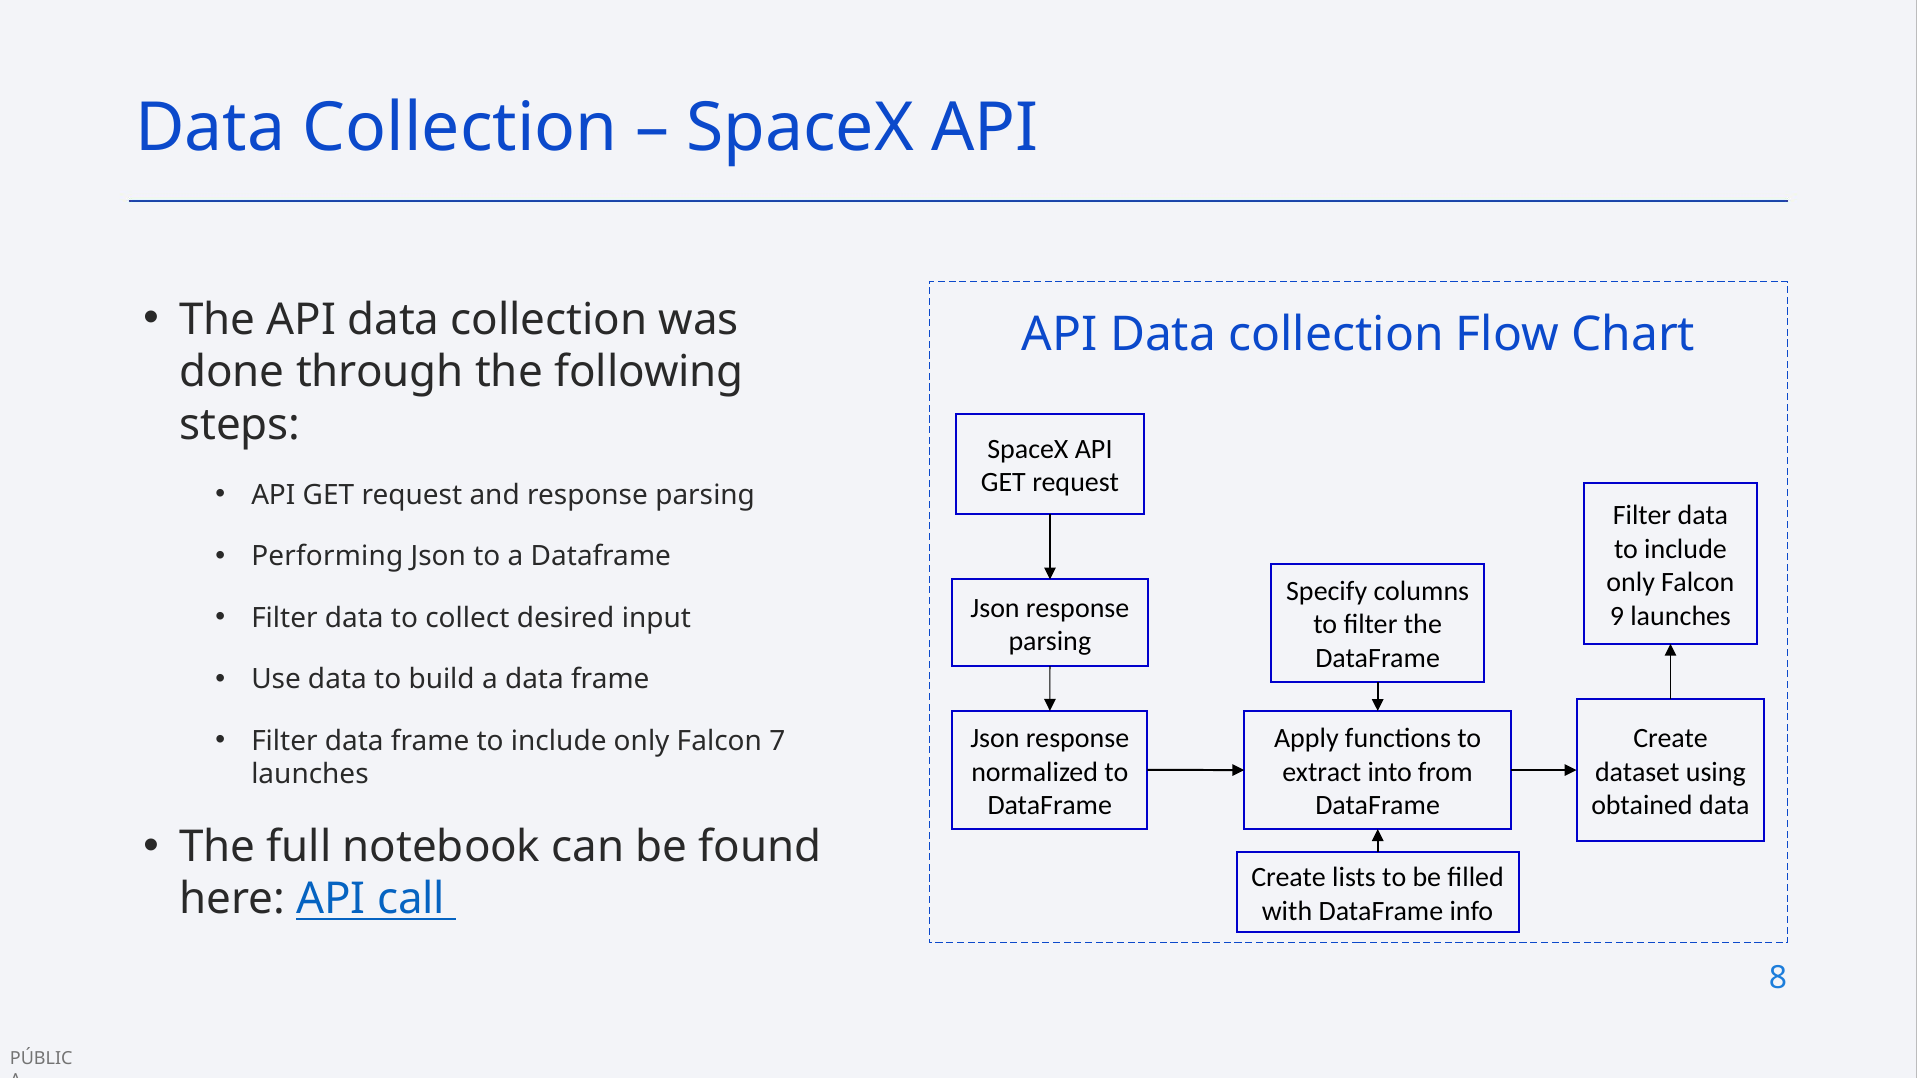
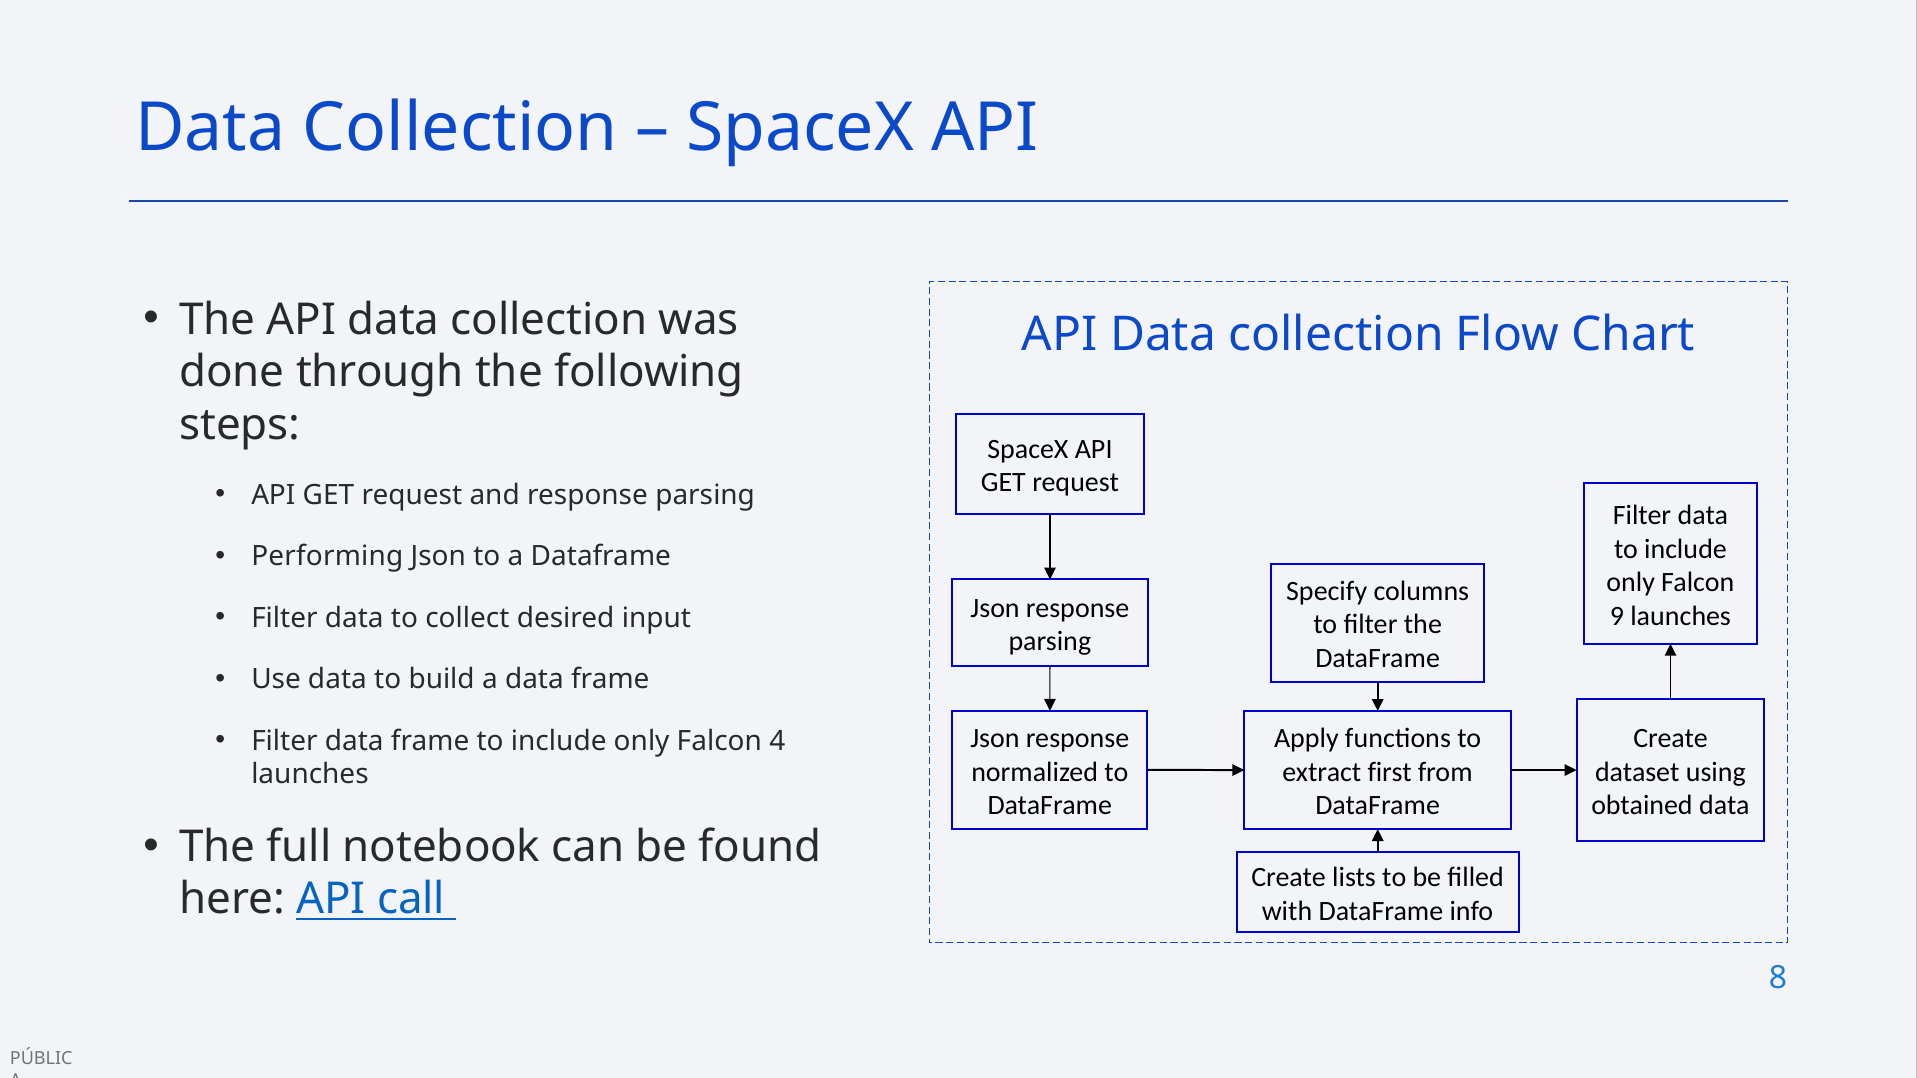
7: 7 -> 4 (777, 741)
into: into -> first (1390, 772)
